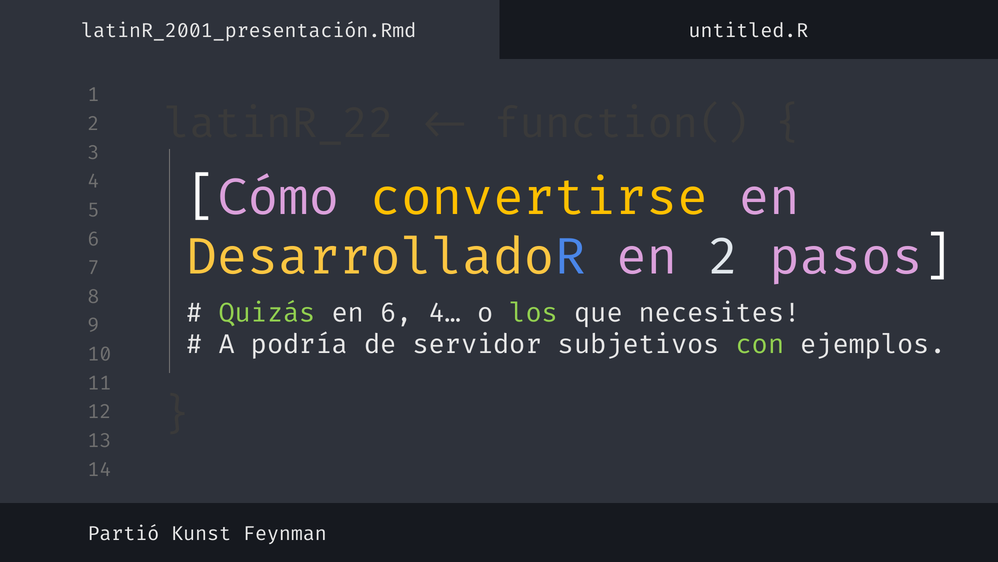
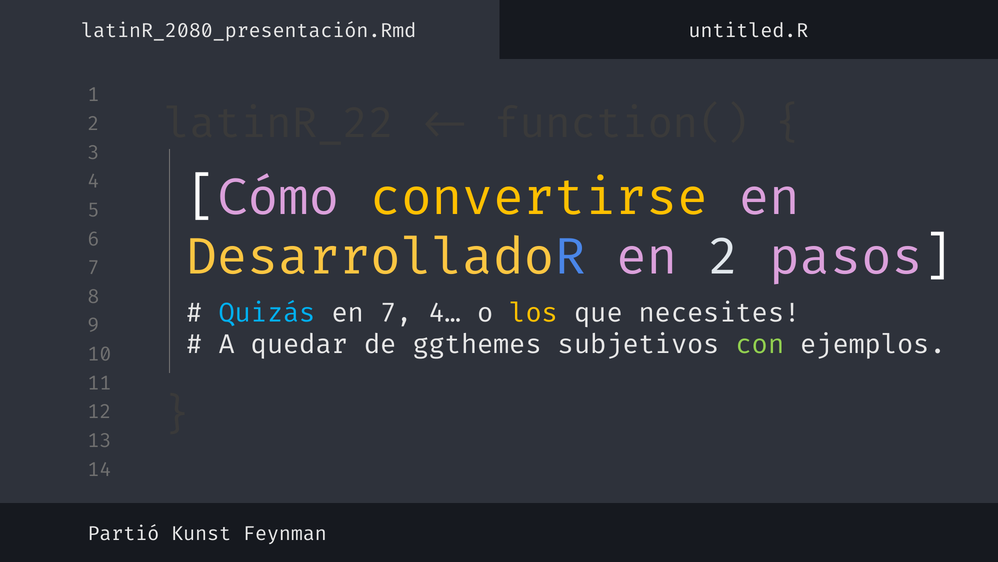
latinR_2001_presentación.Rmd: latinR_2001_presentación.Rmd -> latinR_2080_presentación.Rmd (249, 31)
Quizás colour: light green -> light blue (267, 313)
en 6: 6 -> 7 (396, 313)
los colour: light green -> yellow (534, 313)
podría: podría -> quedar (299, 344)
servidor: servidor -> ggthemes (477, 344)
